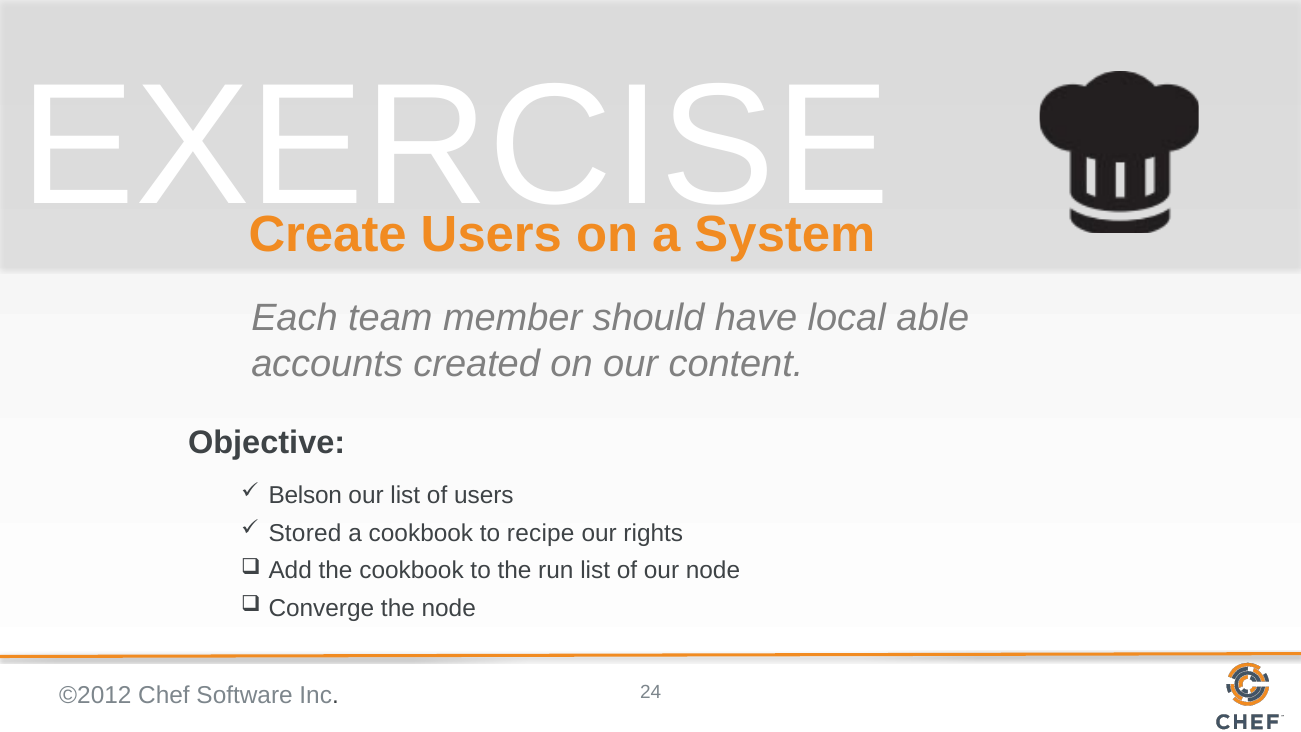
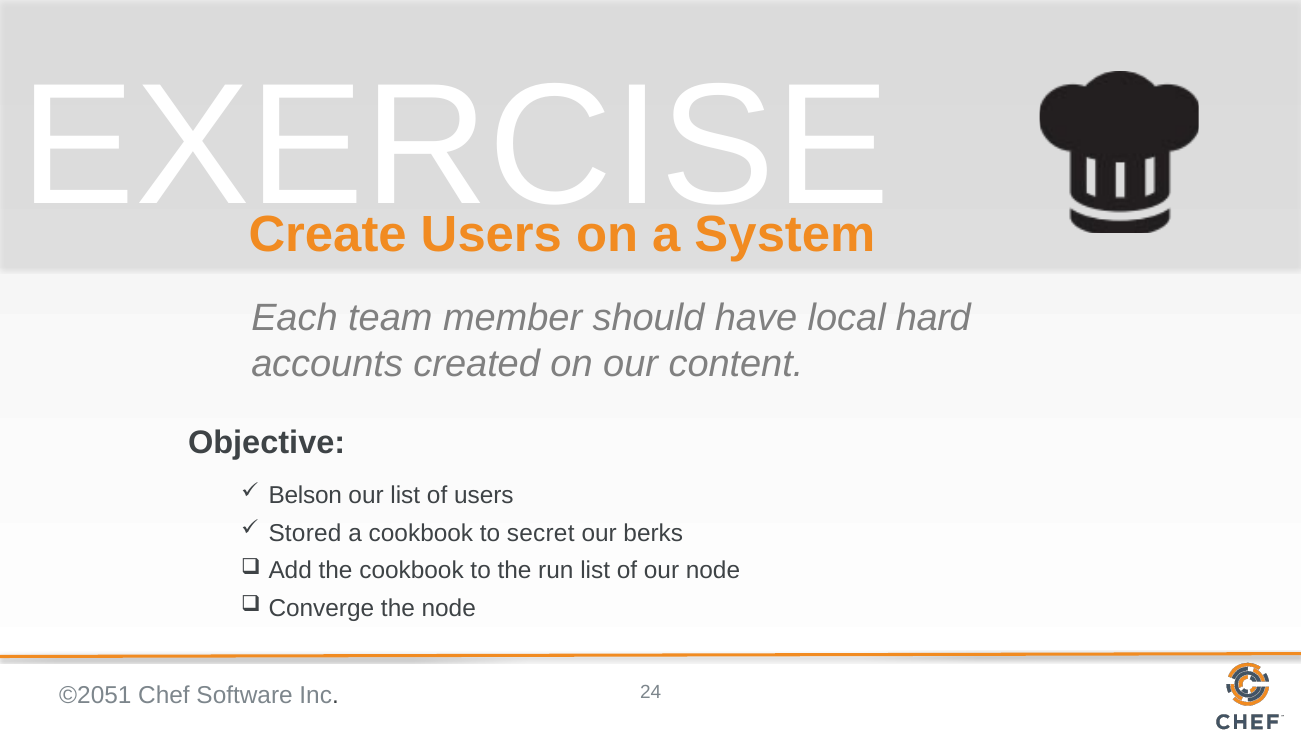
able: able -> hard (933, 318)
recipe: recipe -> secret (541, 533)
rights: rights -> berks (653, 533)
©2012: ©2012 -> ©2051 (95, 695)
